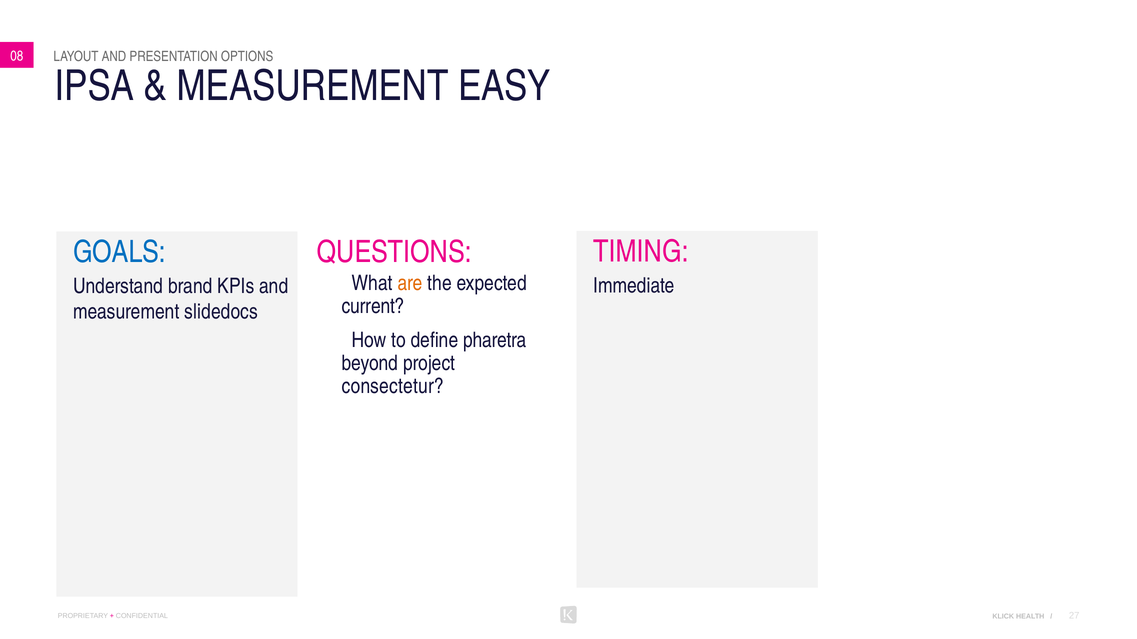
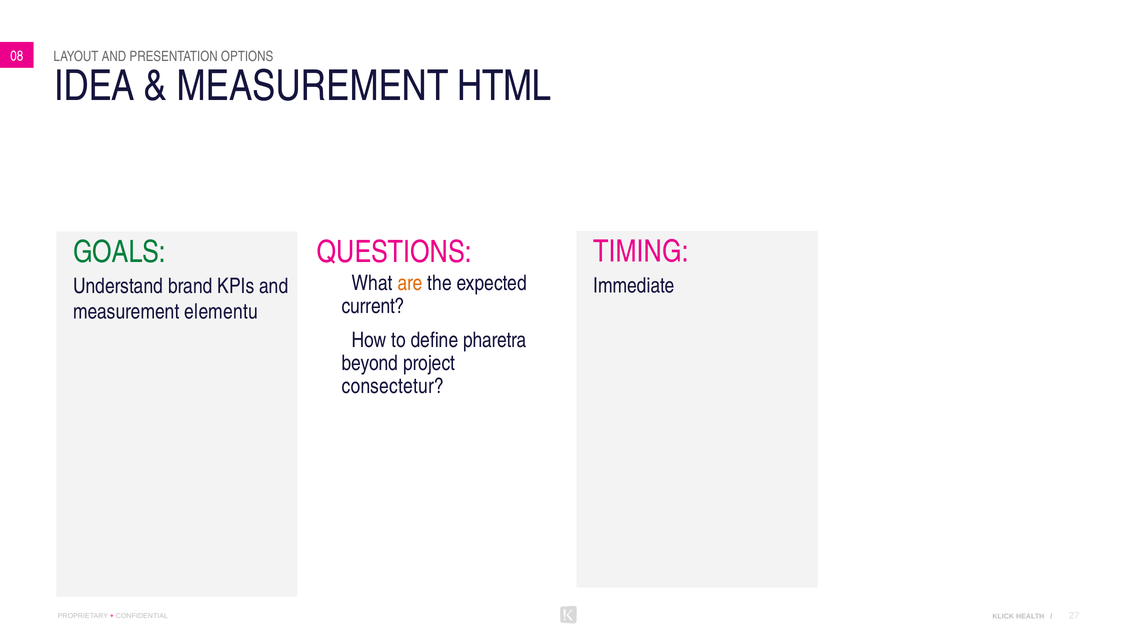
IPSA: IPSA -> IDEA (95, 86)
EASY: EASY -> HTML (504, 86)
GOALS colour: blue -> green (120, 252)
slidedocs: slidedocs -> elementu (221, 312)
